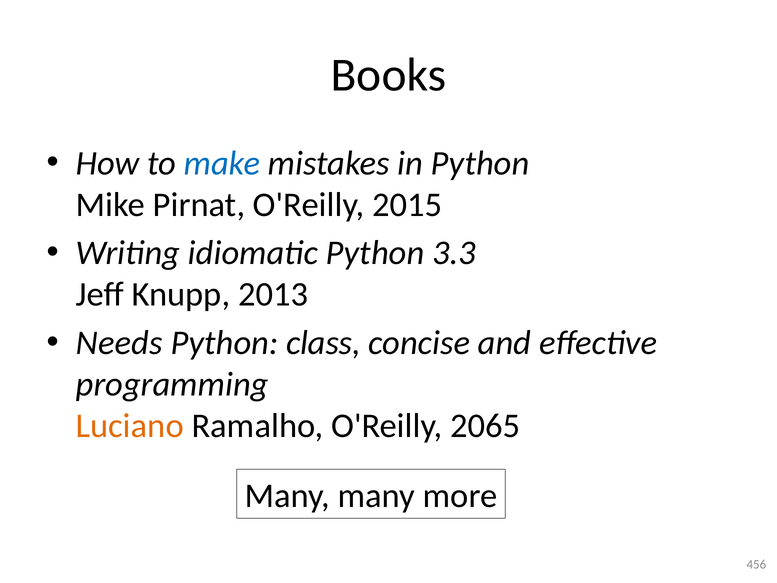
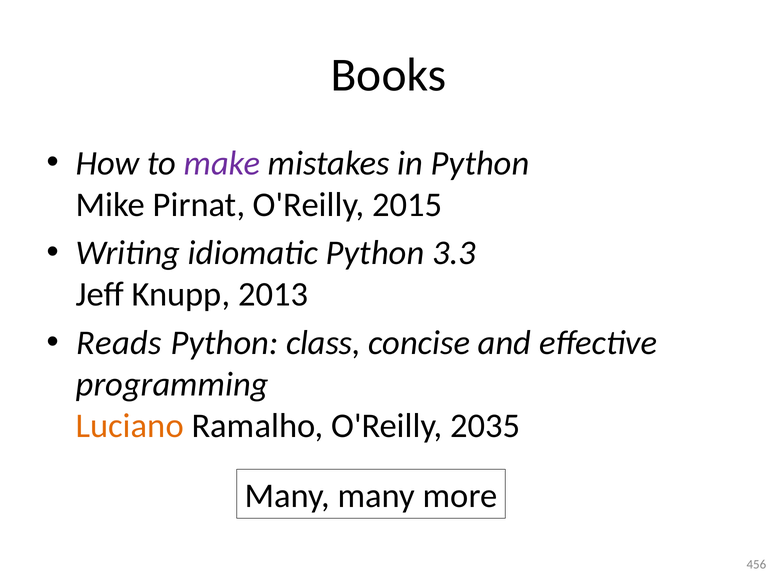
make colour: blue -> purple (222, 163)
Needs: Needs -> Reads (119, 343)
2065: 2065 -> 2035 (485, 426)
